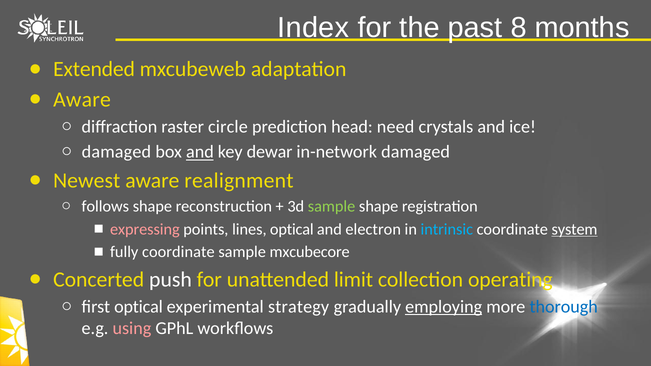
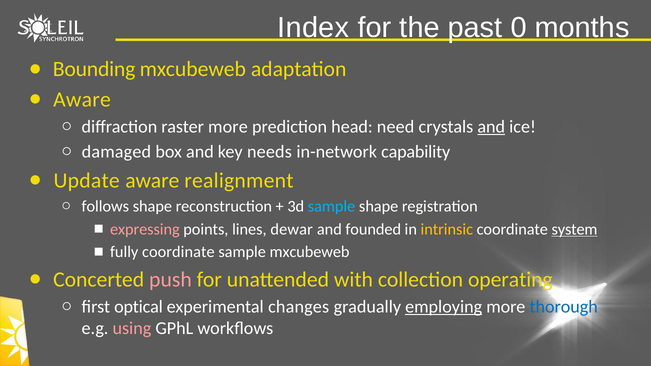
8: 8 -> 0 (519, 28)
Extended: Extended -> Bounding (94, 69)
raster circle: circle -> more (228, 127)
and underline: none -> present (491, 127)
and underline: present -> none (200, 152)
dewar: dewar -> needs (269, 152)
in-network damaged: damaged -> capability (416, 152)
Newest: Newest -> Update (87, 181)
sample colour: light green -> light blue (332, 207)
lines optical: optical -> dewar (292, 229)
electron: electron -> founded (373, 229)
intrinsic colour: light blue -> yellow (447, 229)
sample mxcubecore: mxcubecore -> mxcubeweb (310, 252)
push colour: white -> pink (170, 280)
limit: limit -> with (353, 280)
strategy: strategy -> changes (299, 307)
